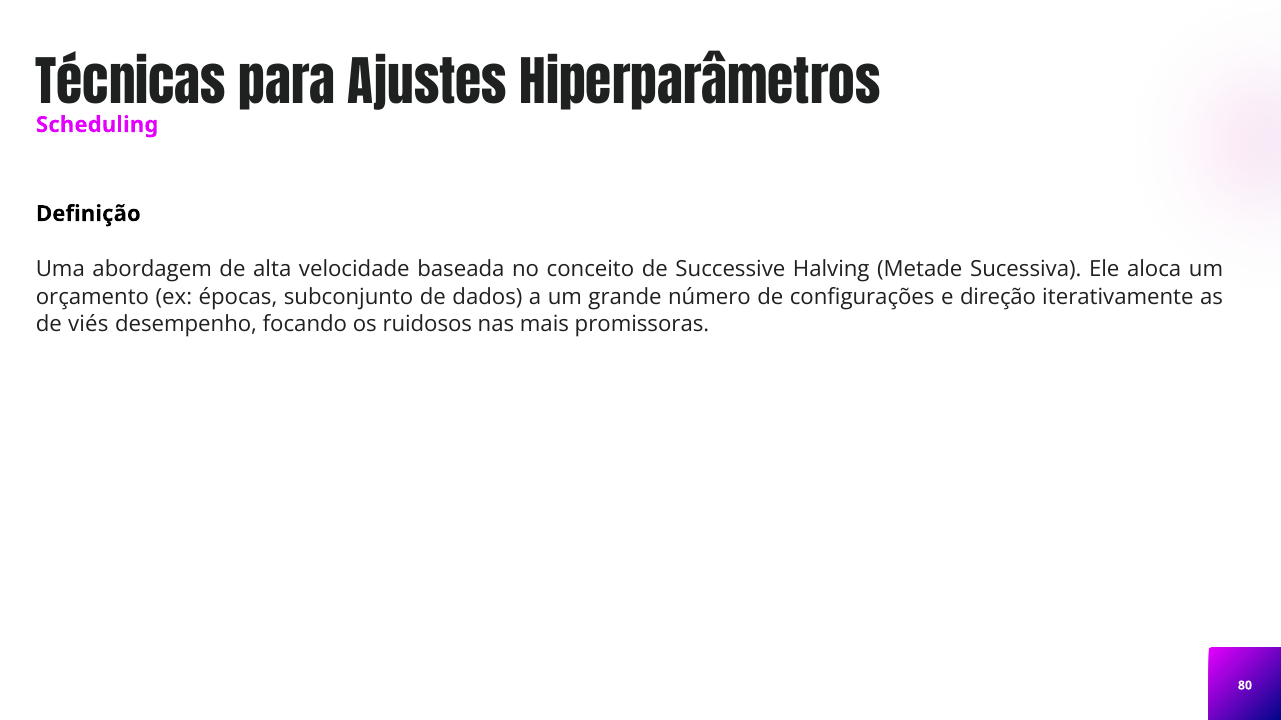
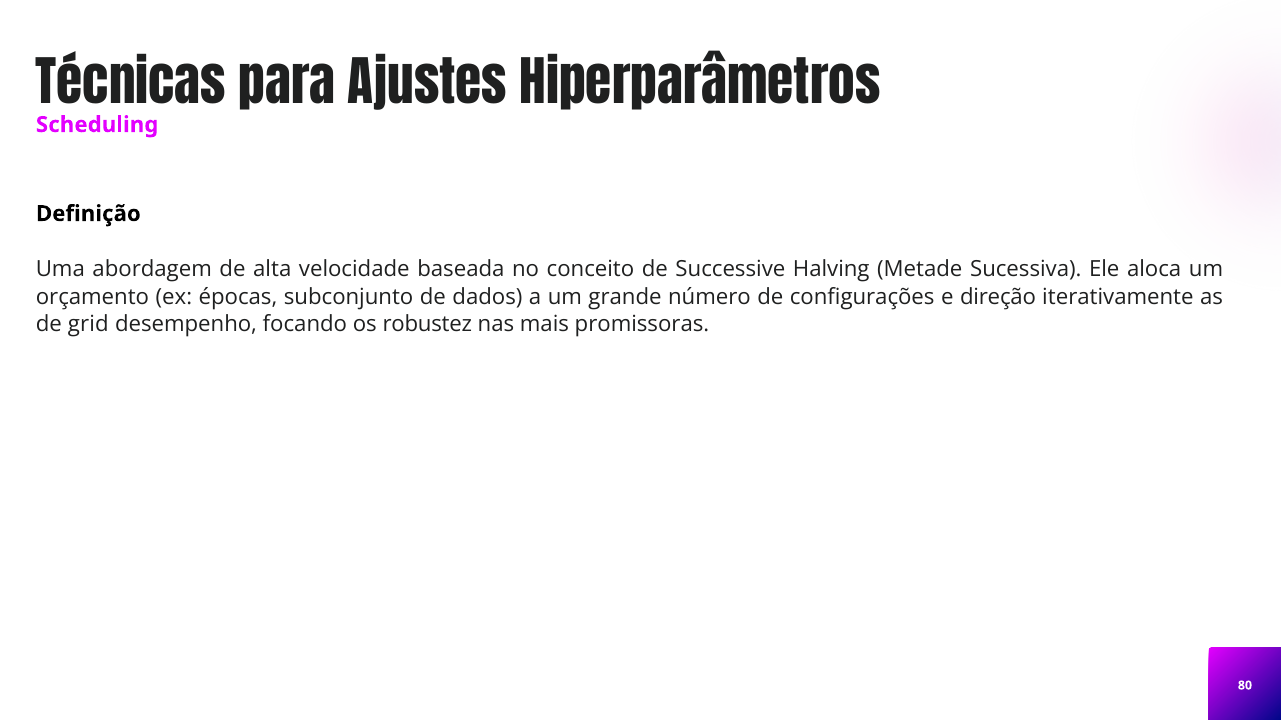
viés: viés -> grid (88, 325)
ruidosos: ruidosos -> robustez (427, 325)
